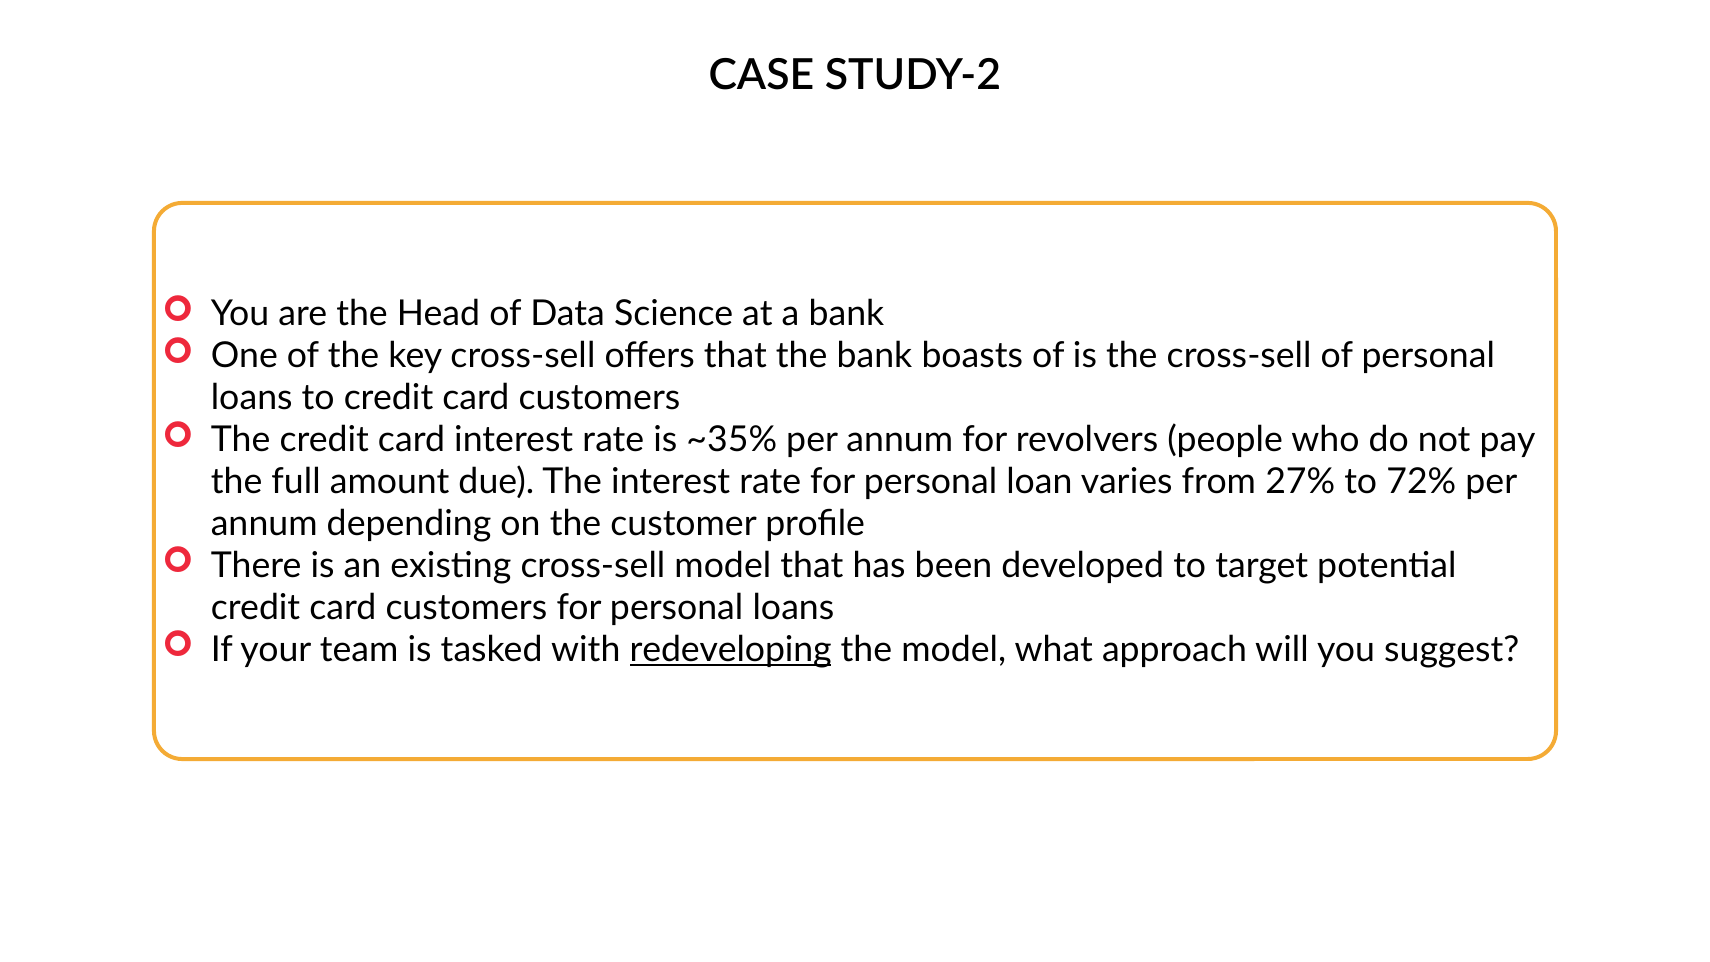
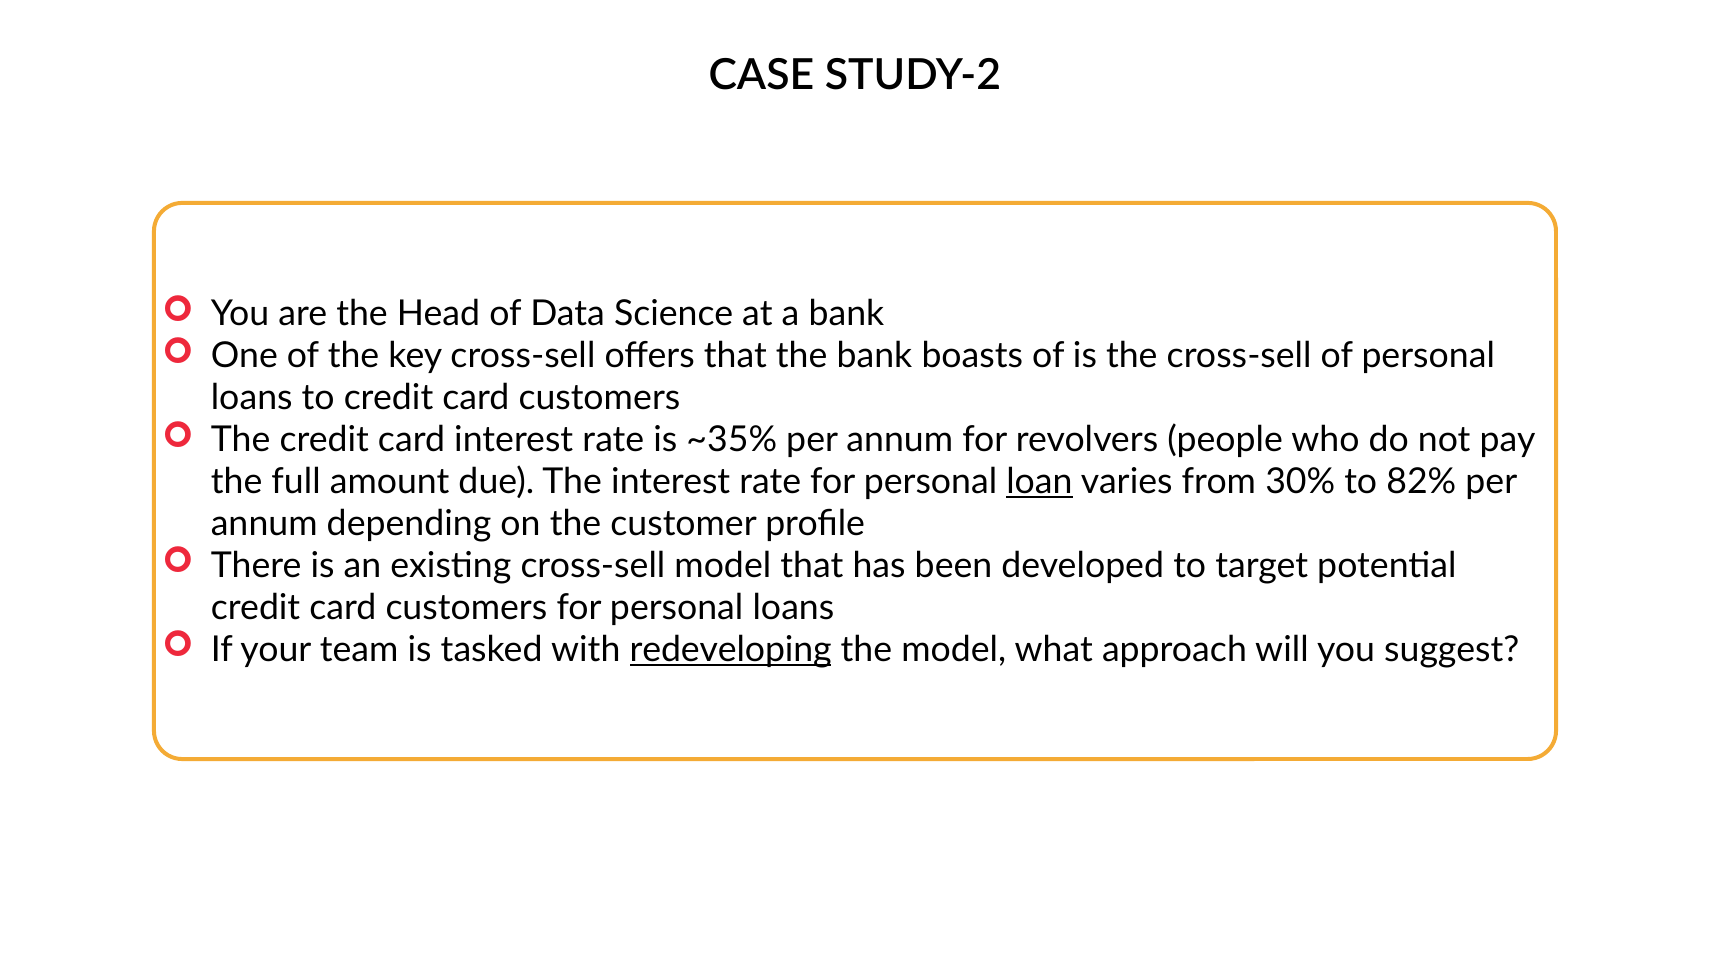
loan underline: none -> present (1039, 482)
27%: 27% -> 30% (1300, 482)
72%: 72% -> 82% (1421, 482)
